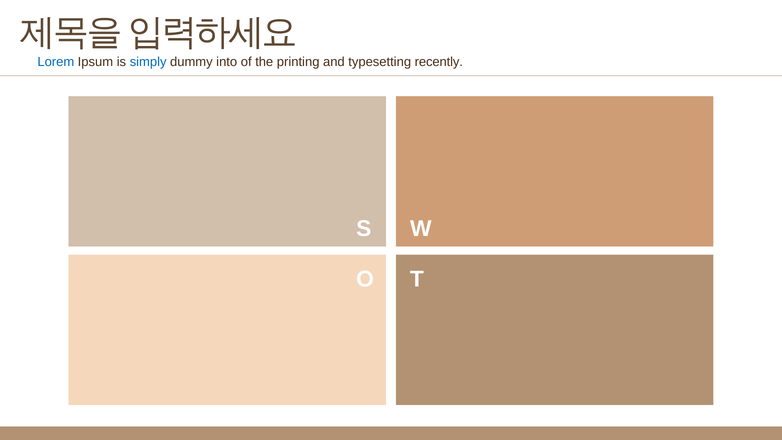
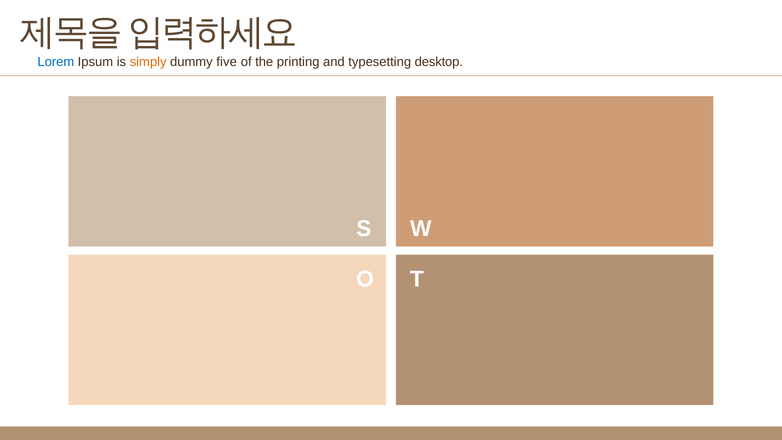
simply colour: blue -> orange (148, 62)
into: into -> five (227, 62)
recently: recently -> desktop (439, 62)
